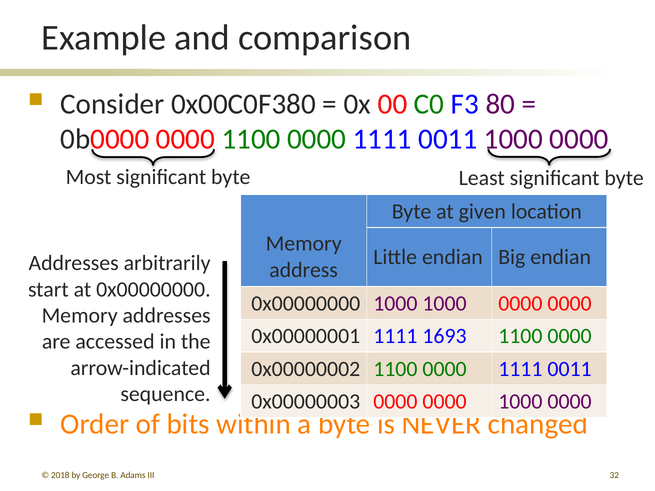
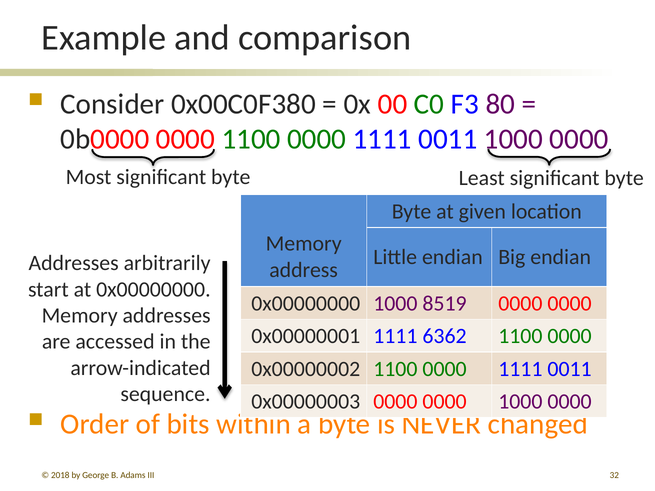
1000 1000: 1000 -> 8519 (445, 303)
1693: 1693 -> 6362 (445, 336)
